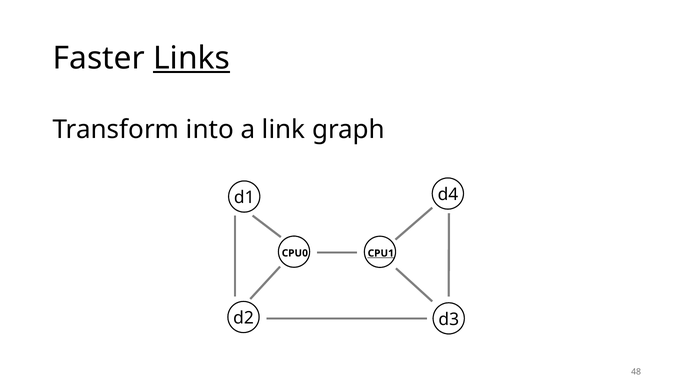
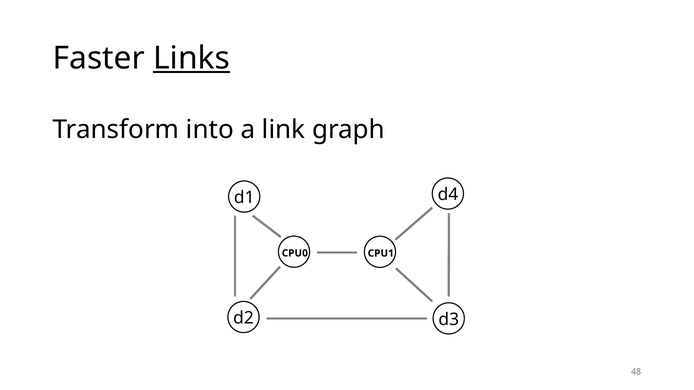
CPU1 underline: present -> none (381, 254)
